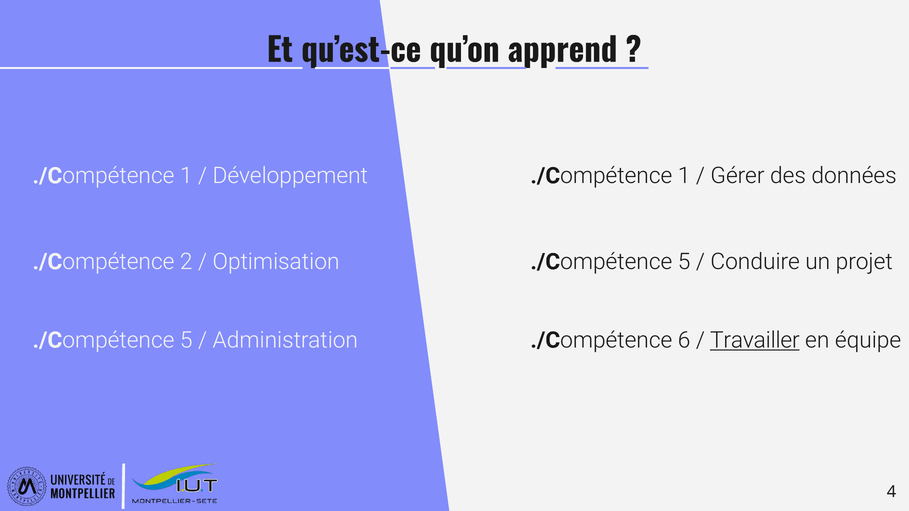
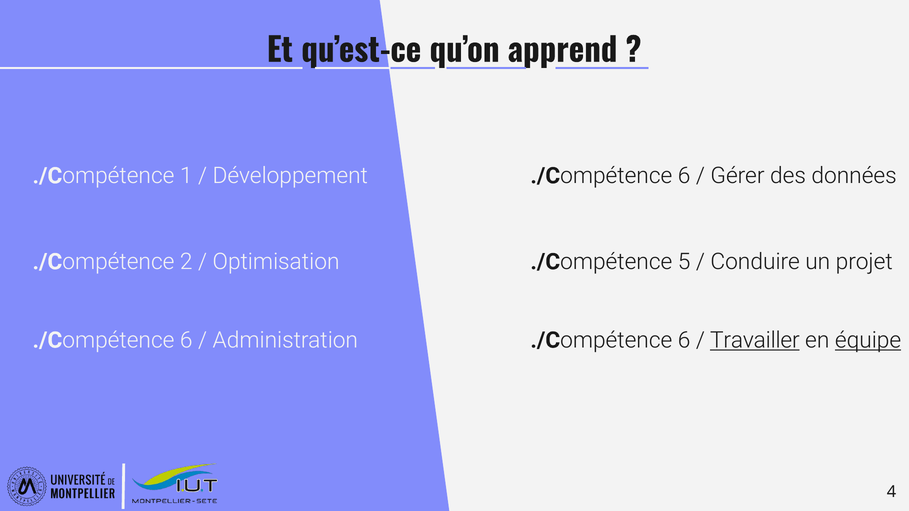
1: 1 -> 6 (684, 176)
5: 5 -> 6 (186, 340)
équipe underline: none -> present (868, 340)
